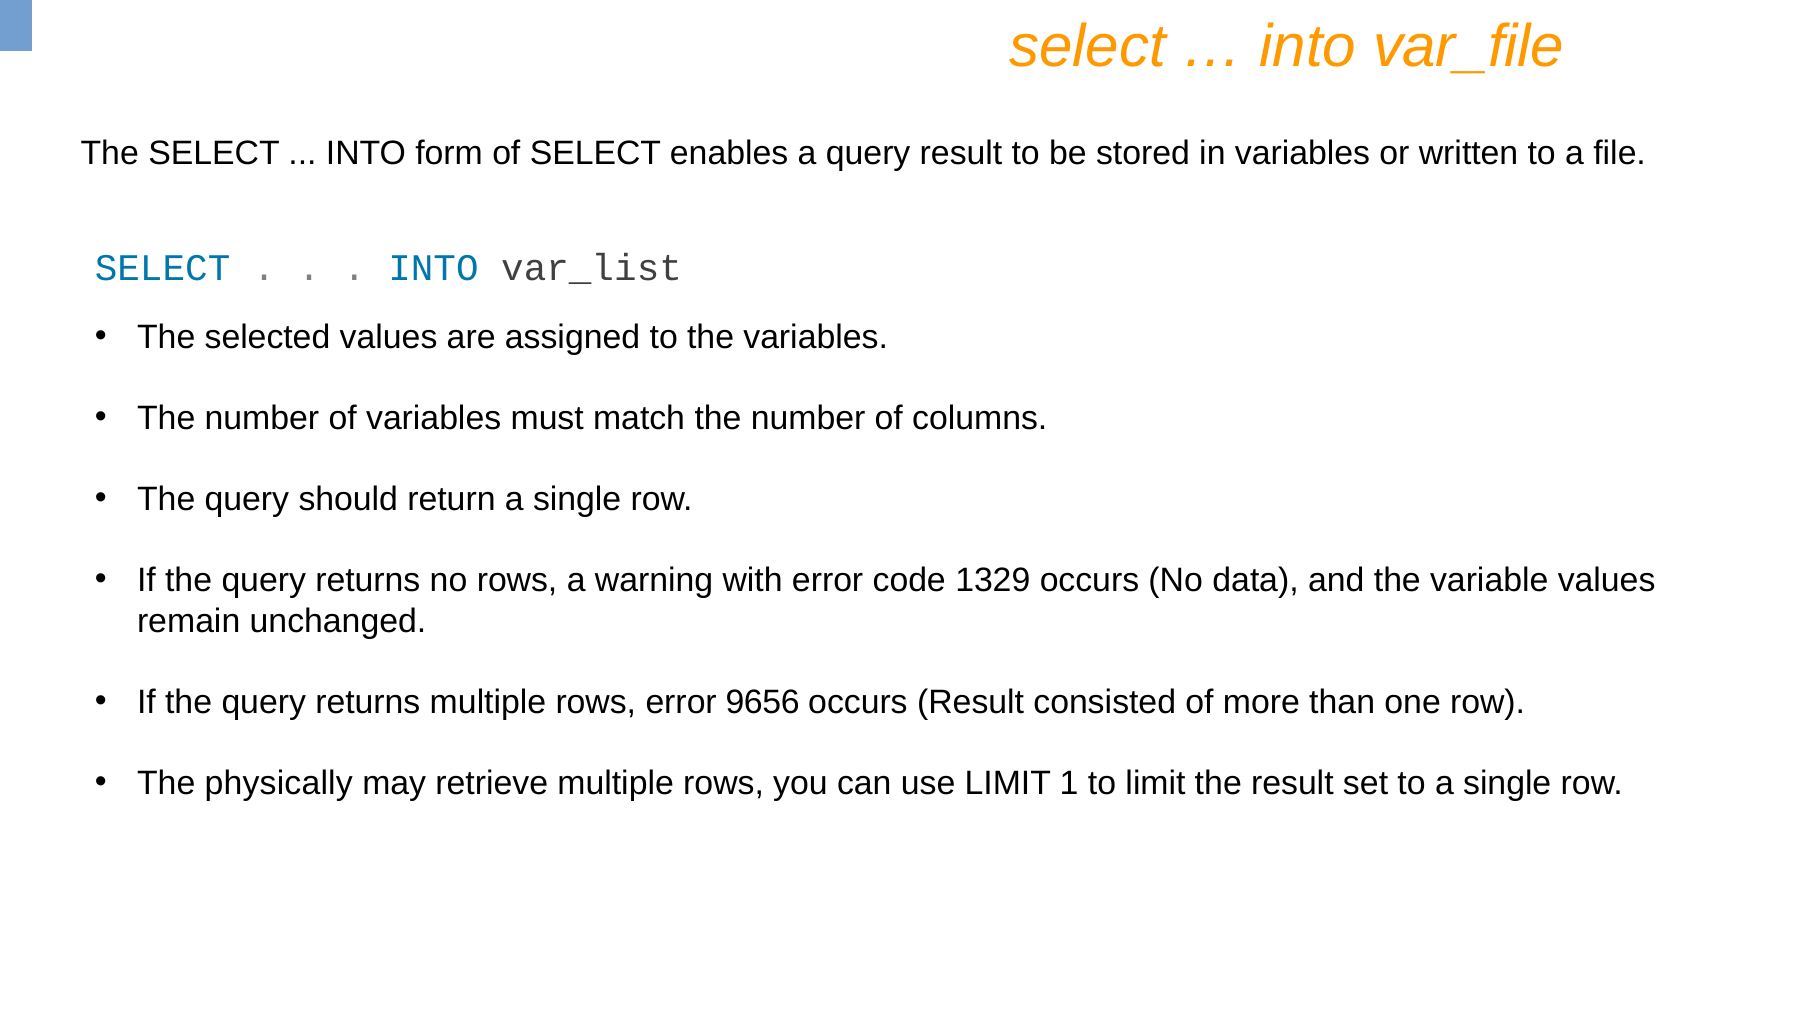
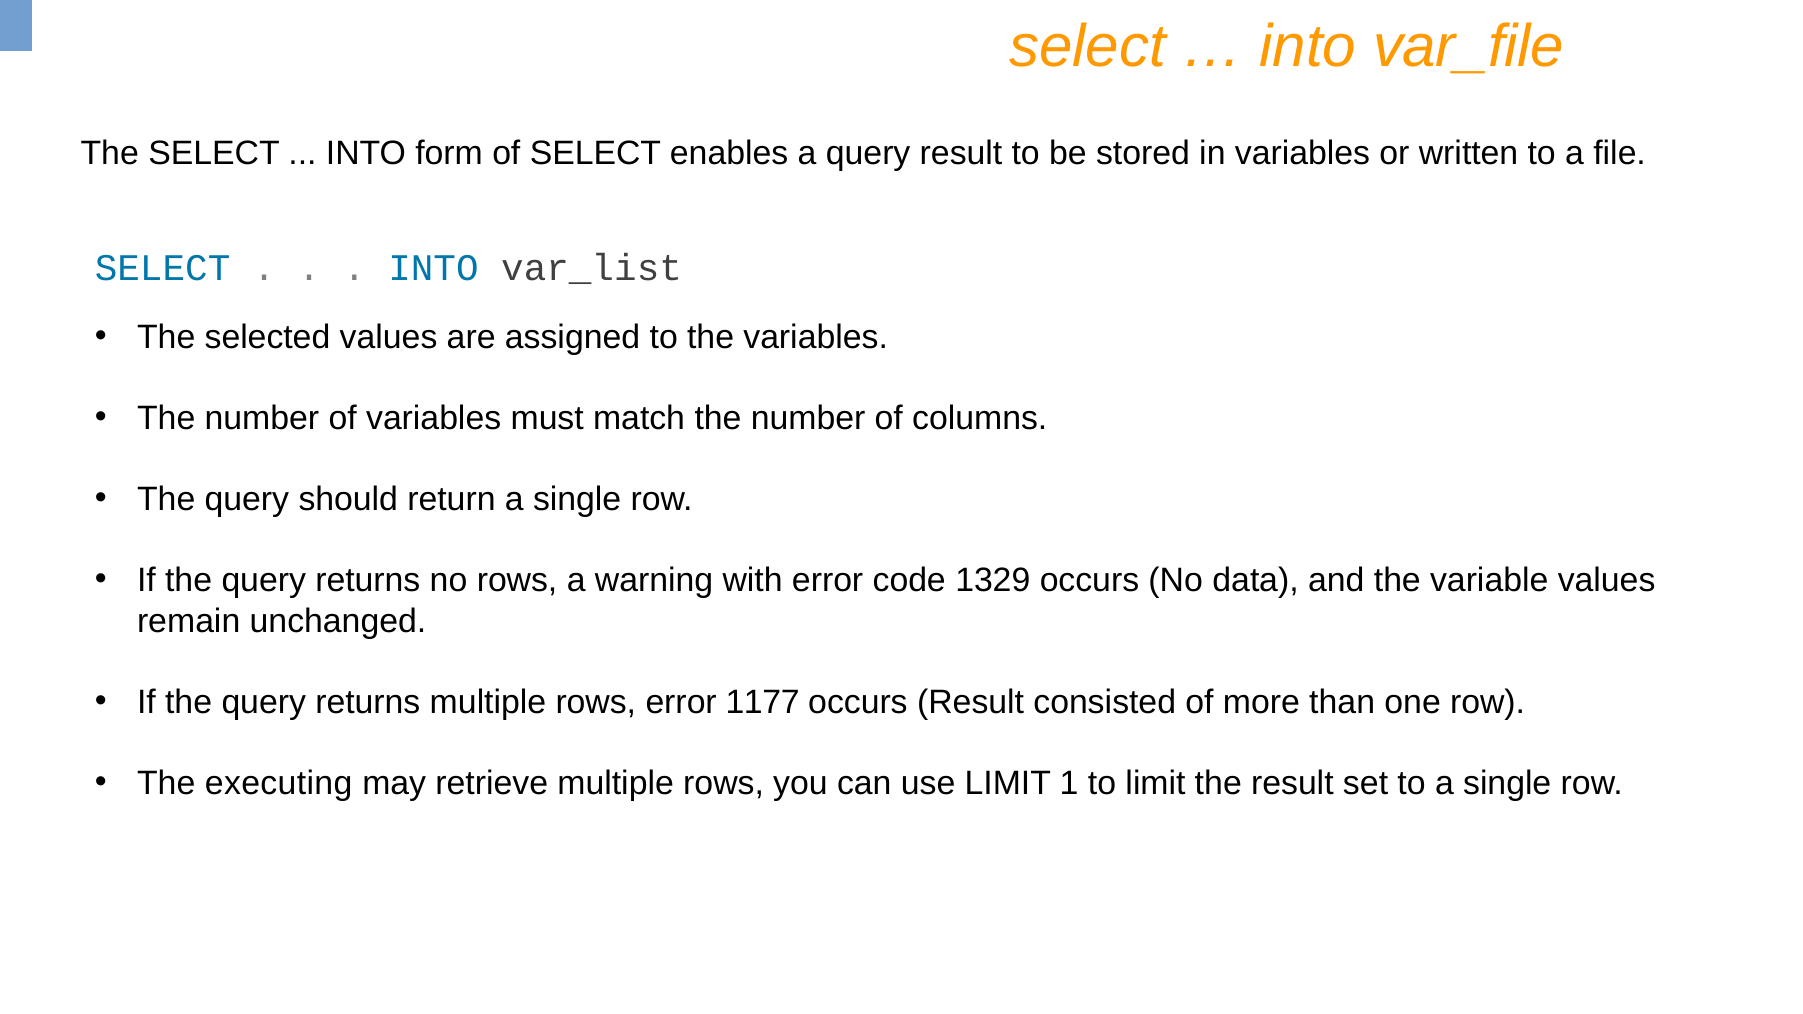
9656: 9656 -> 1177 (763, 702)
physically: physically -> executing (279, 783)
